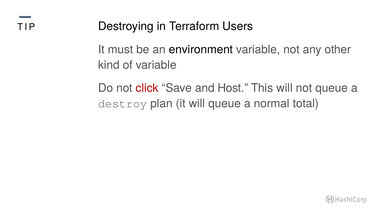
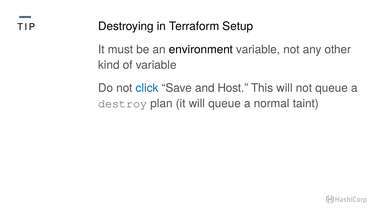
Users: Users -> Setup (238, 26)
click colour: red -> blue (147, 88)
total: total -> taint (306, 104)
